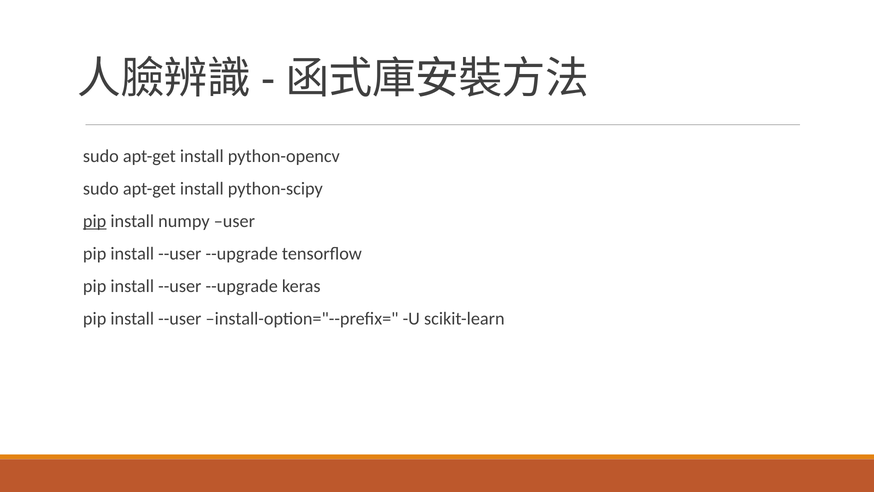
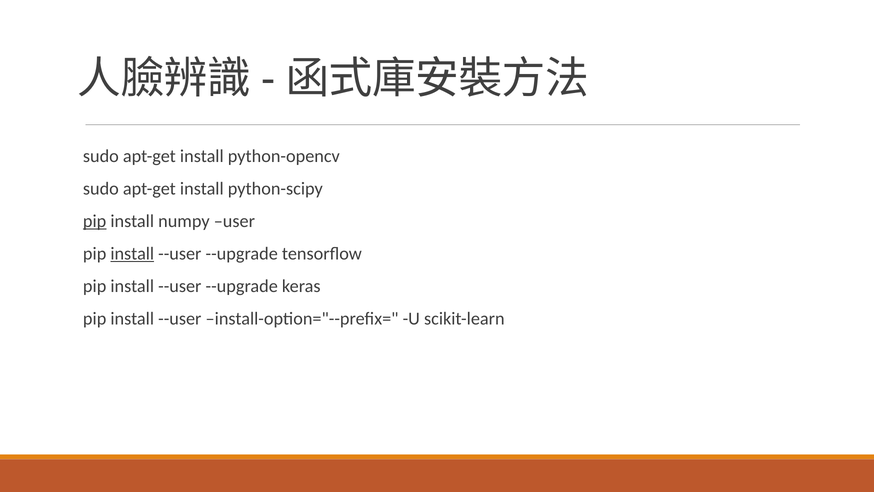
install underline: none -> present (132, 254)
